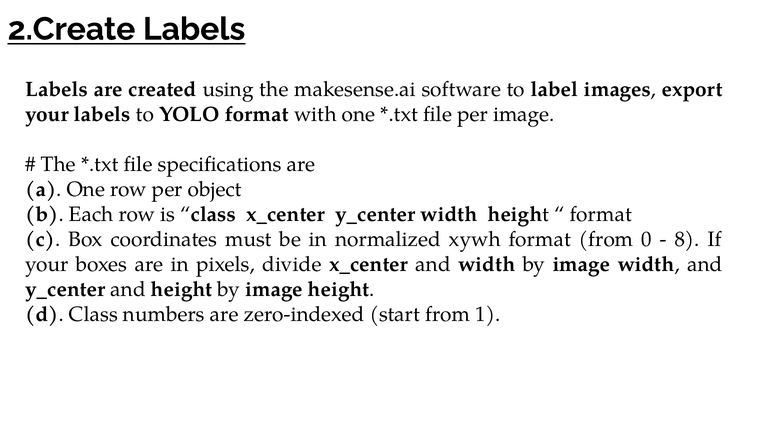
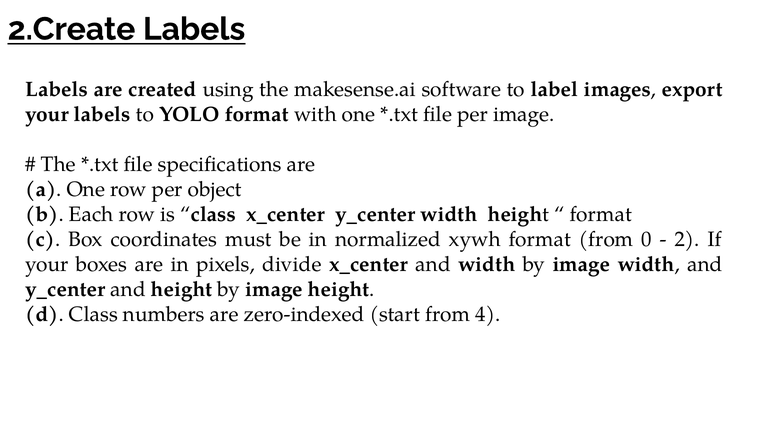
8: 8 -> 2 (687, 239)
1: 1 -> 4 (488, 314)
